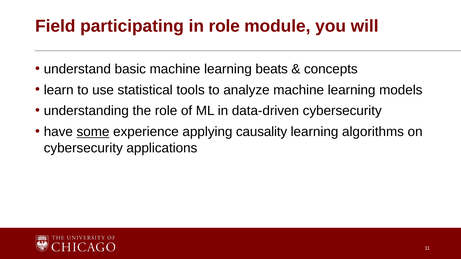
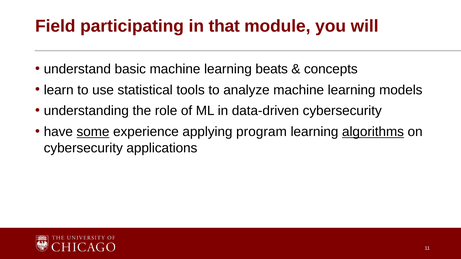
in role: role -> that (224, 26)
causality: causality -> program (261, 132)
algorithms underline: none -> present (373, 132)
